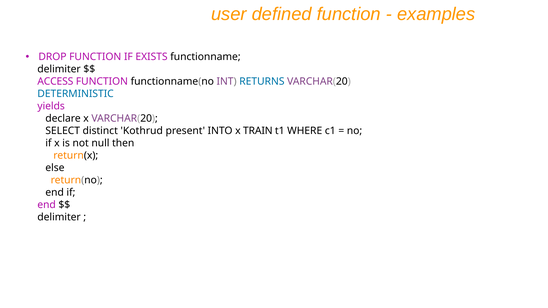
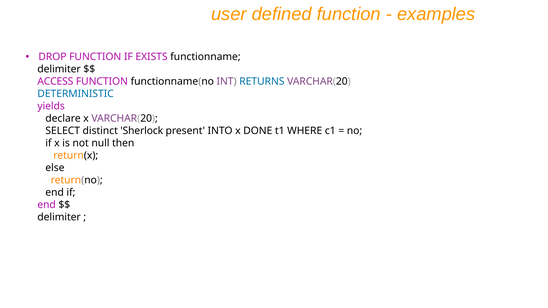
Kothrud: Kothrud -> Sherlock (142, 131)
TRAIN: TRAIN -> DONE (258, 131)
